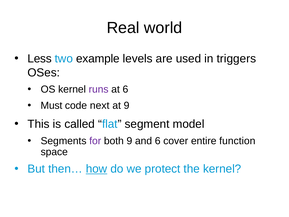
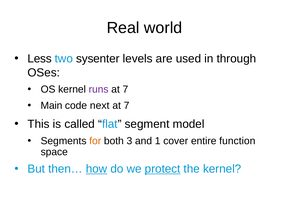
example: example -> sysenter (98, 59)
triggers: triggers -> through (236, 59)
6: 6 -> 7 (125, 89)
Must: Must -> Main (51, 105)
9: 9 -> 7 (127, 105)
for colour: purple -> orange (95, 141)
both 9: 9 -> 3 (129, 141)
and 6: 6 -> 1 (158, 141)
protect underline: none -> present (163, 169)
